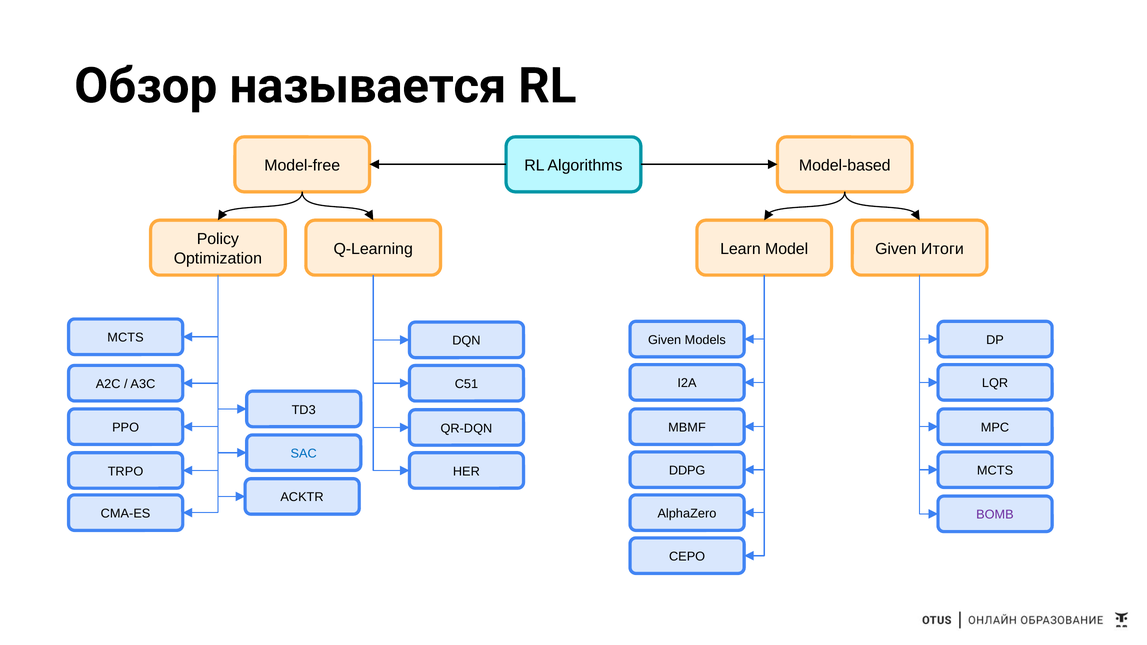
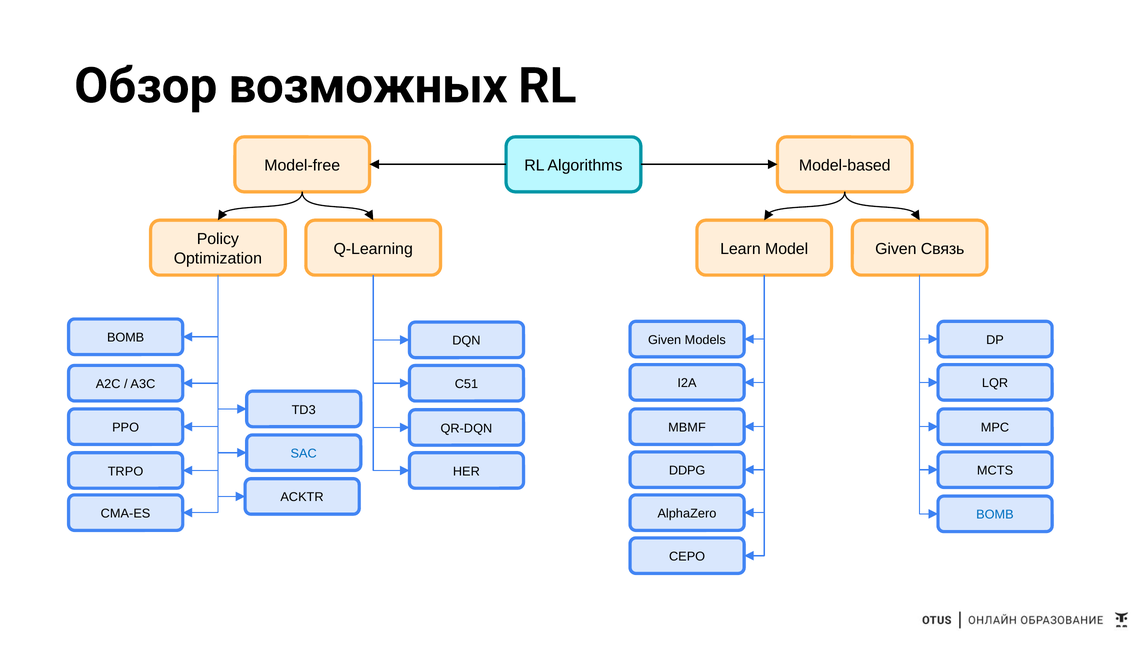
называется: называется -> возможных (368, 86)
Итоги: Итоги -> Связь (943, 249)
MCTS: MCTS -> BOMB (126, 338)
BOMB colour: purple -> blue (995, 515)
